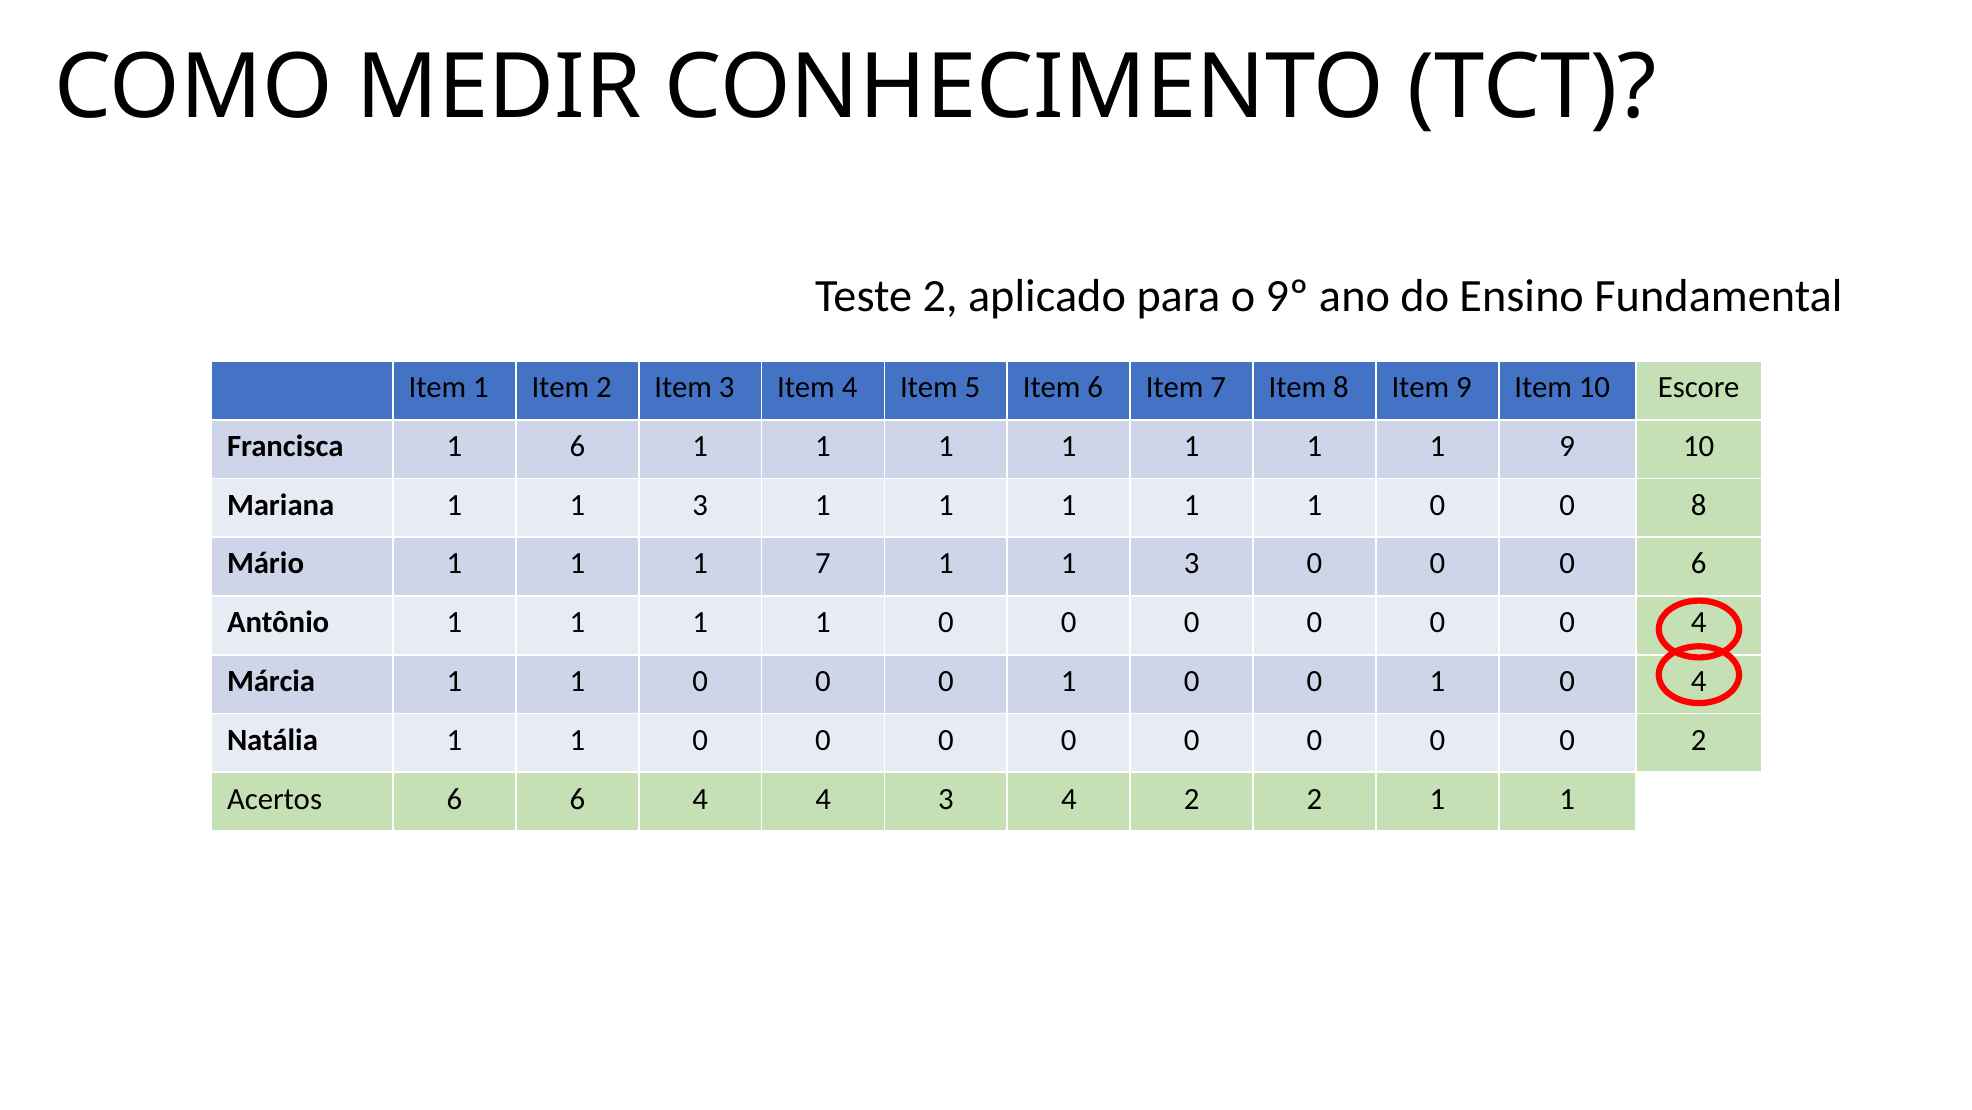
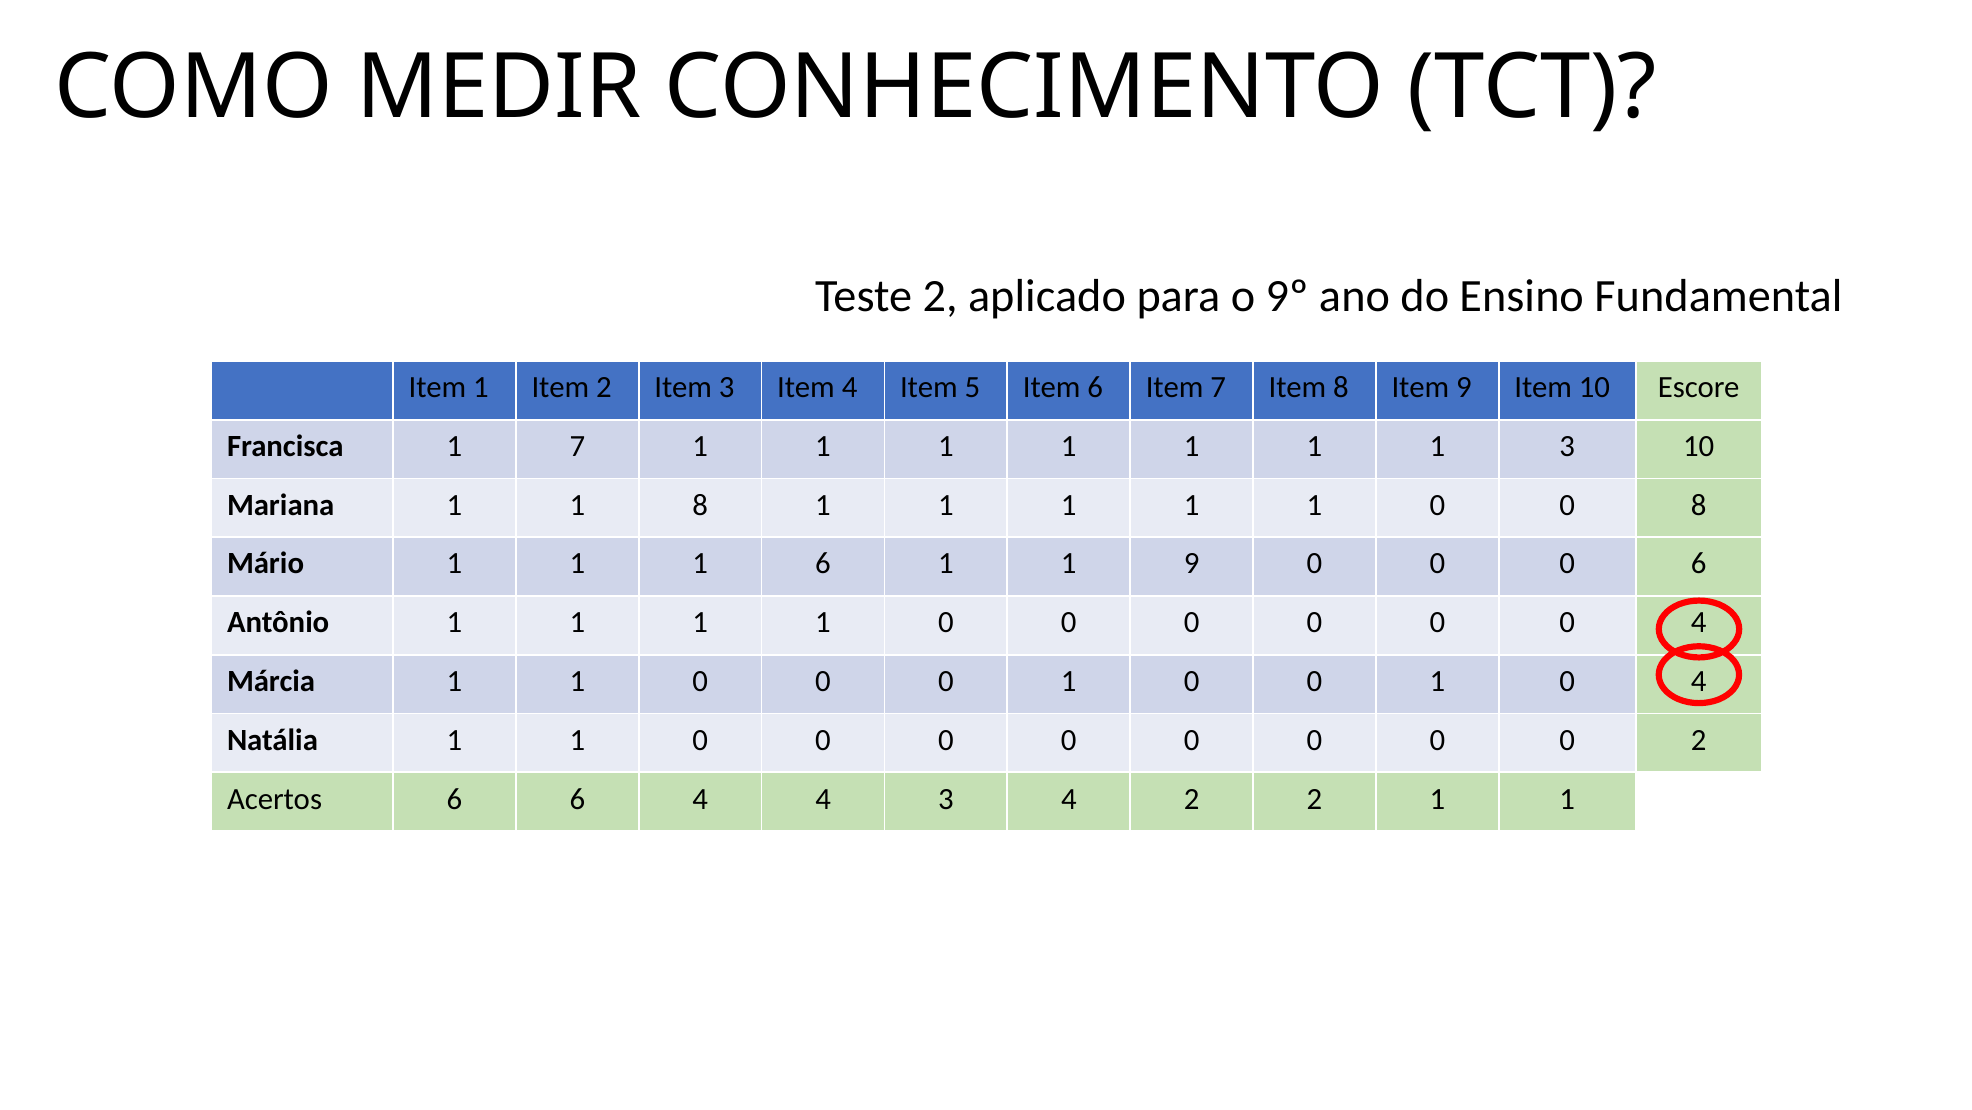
1 6: 6 -> 7 (577, 446)
1 9: 9 -> 3 (1567, 446)
Mariana 1 1 3: 3 -> 8 (700, 505)
1 7: 7 -> 6 (823, 563)
3: 3 -> 9 (1192, 563)
